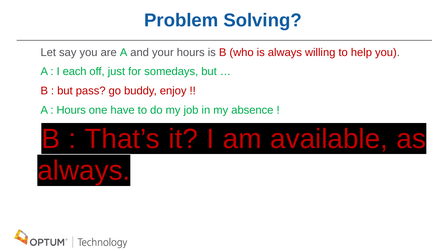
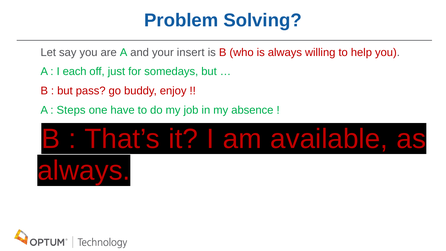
your hours: hours -> insert (191, 52)
Hours: Hours -> Steps (71, 110)
